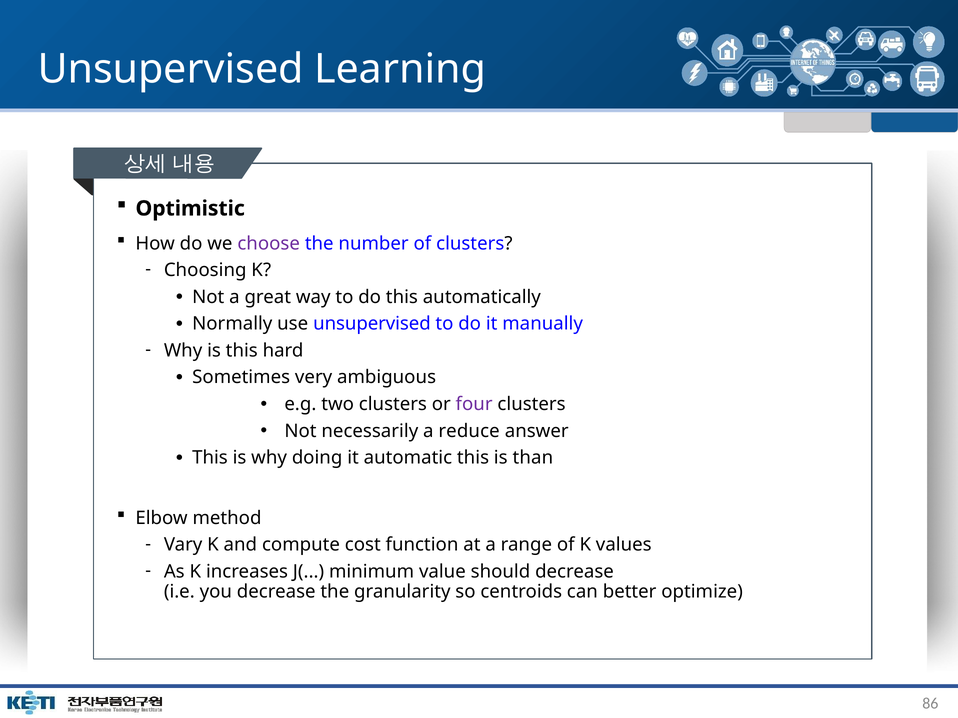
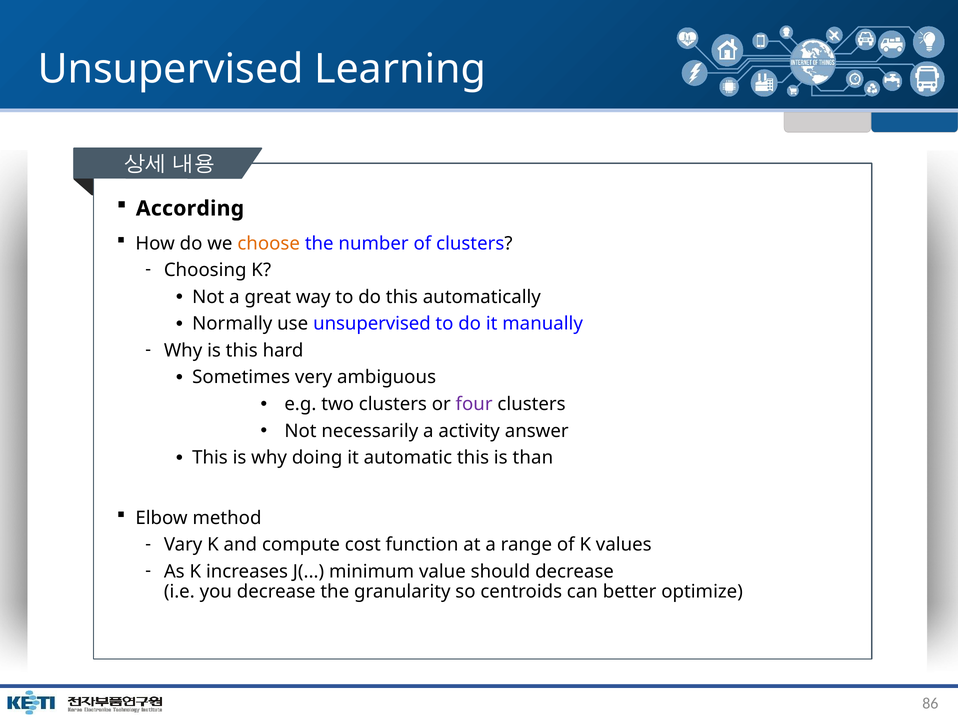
Optimistic: Optimistic -> According (190, 209)
choose colour: purple -> orange (269, 244)
reduce: reduce -> activity (469, 431)
